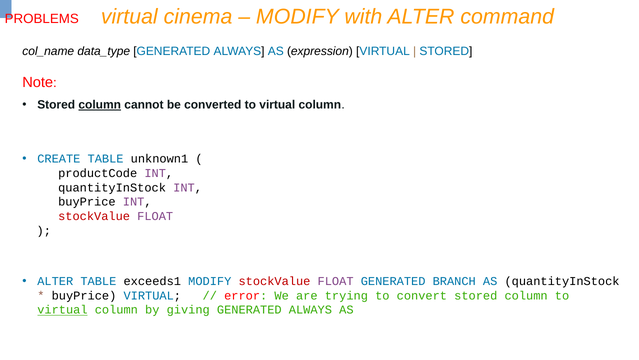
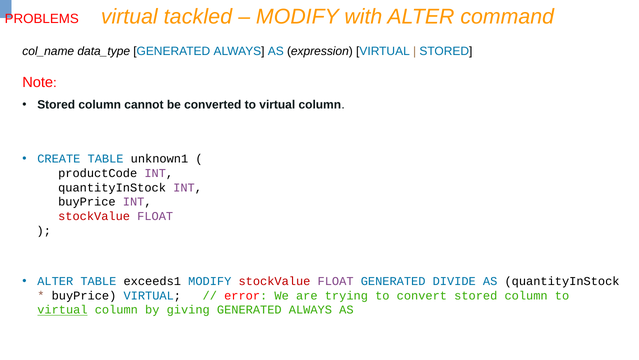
cinema: cinema -> tackled (198, 17)
column underline: present -> none (100, 105)
BRANCH: BRANCH -> DIVIDE (454, 281)
